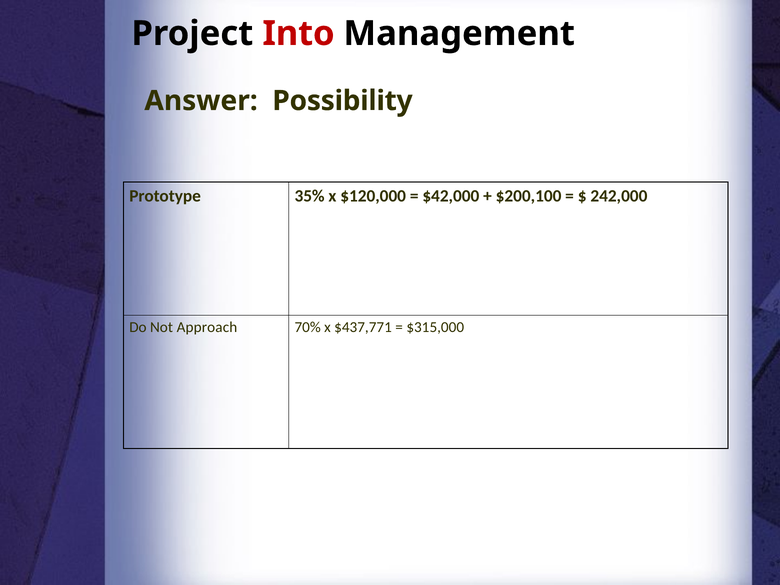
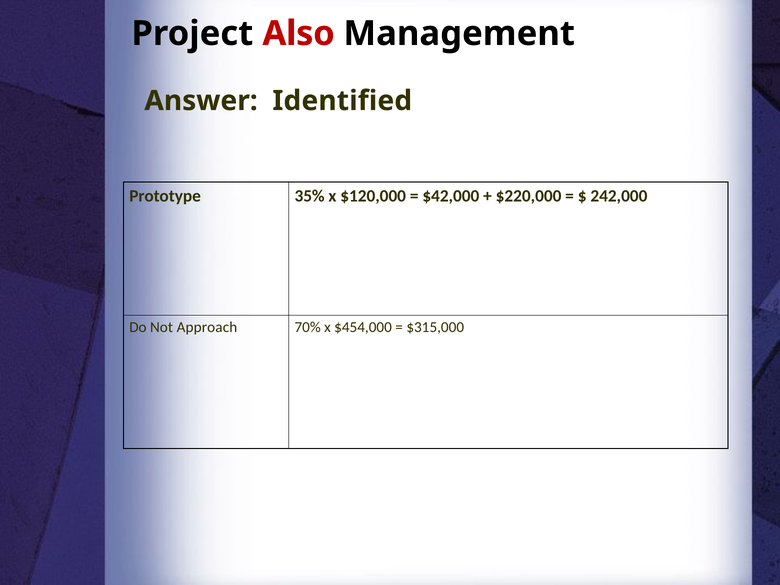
Into: Into -> Also (299, 34)
Possibility: Possibility -> Identified (342, 101)
$200,100: $200,100 -> $220,000 (529, 196)
$437,771: $437,771 -> $454,000 (363, 327)
